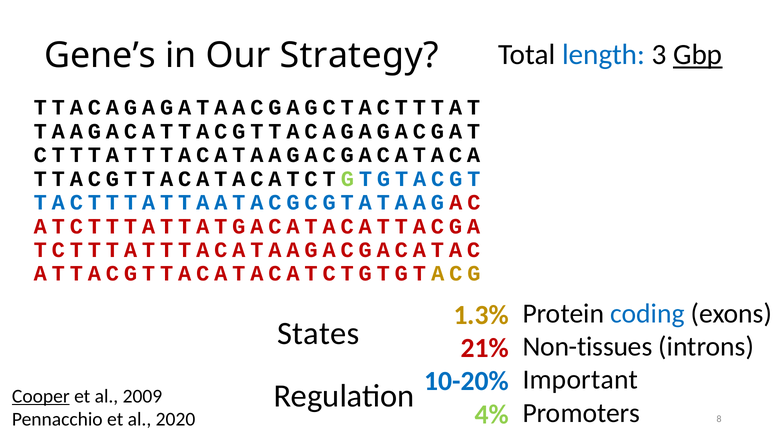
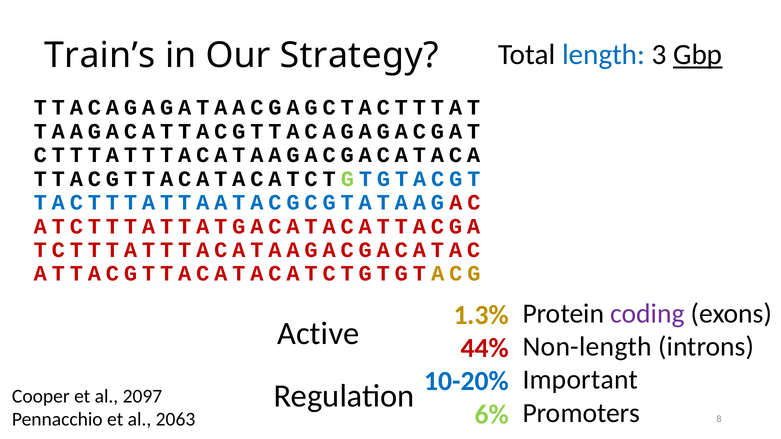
Gene’s: Gene’s -> Train’s (100, 55)
coding colour: blue -> purple (647, 314)
States: States -> Active (318, 334)
Non-tissues: Non-tissues -> Non-length (587, 347)
21%: 21% -> 44% (485, 348)
Cooper underline: present -> none (41, 396)
2009: 2009 -> 2097 (142, 396)
4%: 4% -> 6% (492, 415)
2020: 2020 -> 2063 (176, 420)
